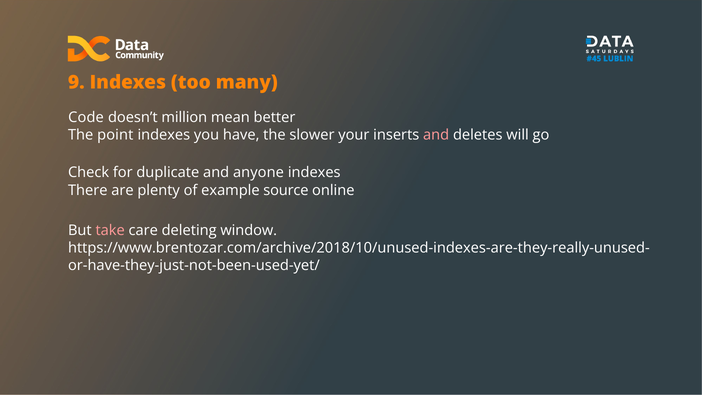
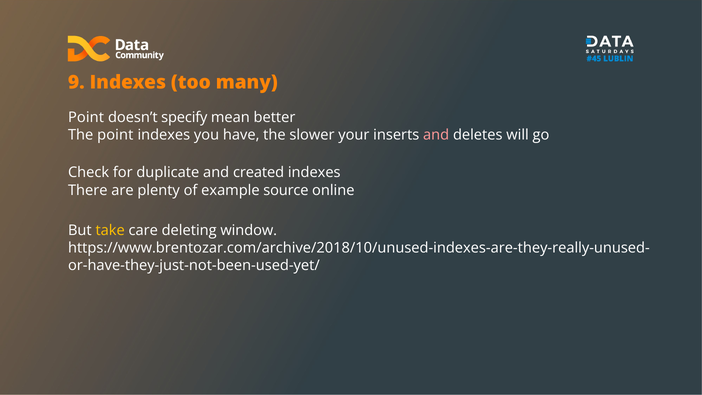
Code: Code -> Point (86, 117)
million: million -> specify (184, 117)
anyone: anyone -> created (259, 173)
take colour: pink -> yellow (110, 230)
